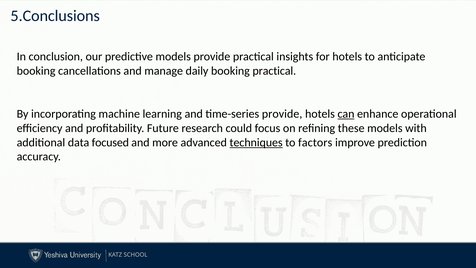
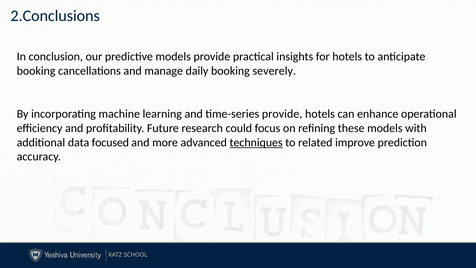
5.Conclusions: 5.Conclusions -> 2.Conclusions (55, 16)
booking practical: practical -> severely (274, 71)
can underline: present -> none (346, 114)
factors: factors -> related (315, 142)
